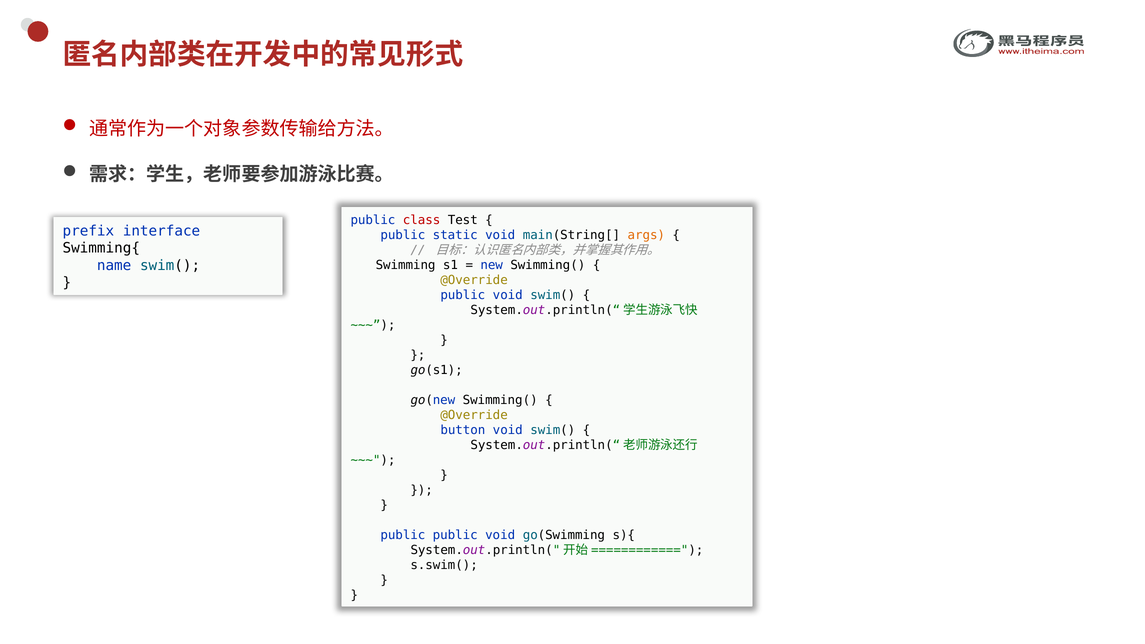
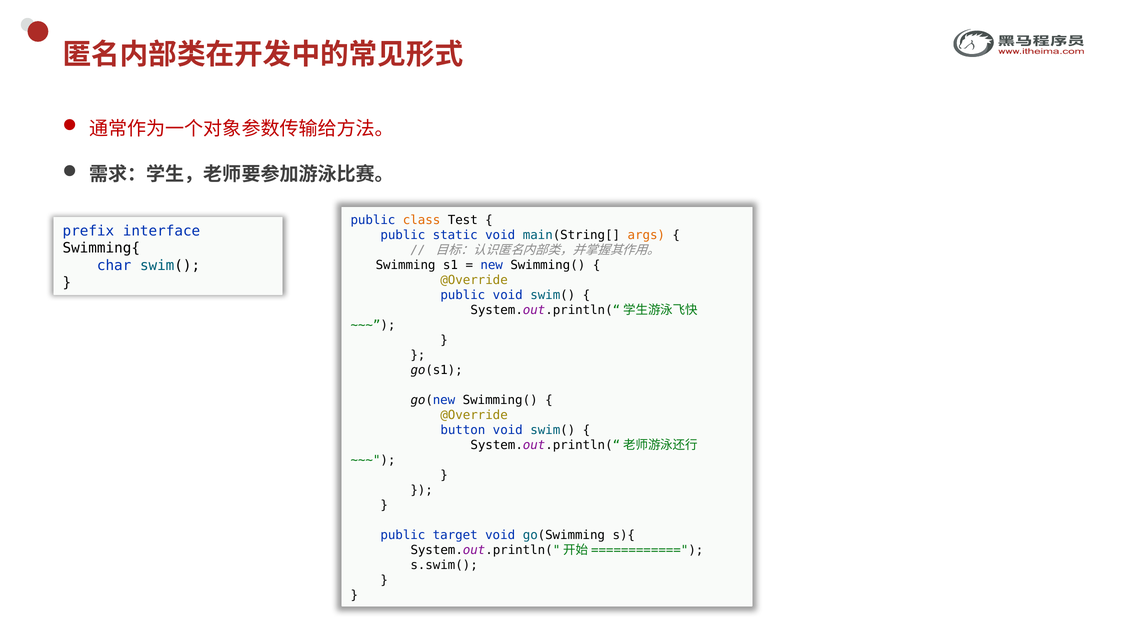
class colour: red -> orange (422, 220)
name: name -> char (114, 265)
public public: public -> target (455, 535)
